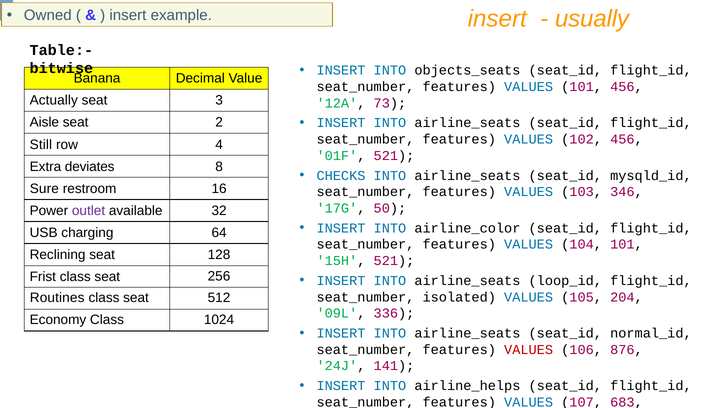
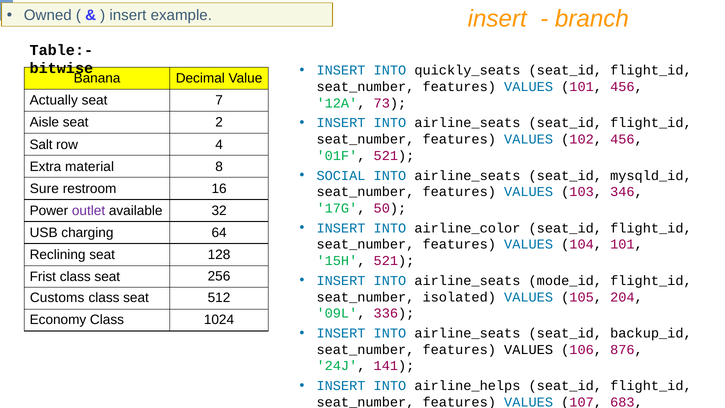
usually: usually -> branch (592, 19)
objects_seats: objects_seats -> quickly_seats (467, 70)
3: 3 -> 7 (219, 100)
Still: Still -> Salt (41, 144)
deviates: deviates -> material (90, 166)
CHECKS: CHECKS -> SOCIAL (341, 175)
loop_id: loop_id -> mode_id (565, 281)
Routines: Routines -> Customs (57, 298)
normal_id: normal_id -> backup_id (651, 333)
VALUES colour: red -> black (529, 349)
